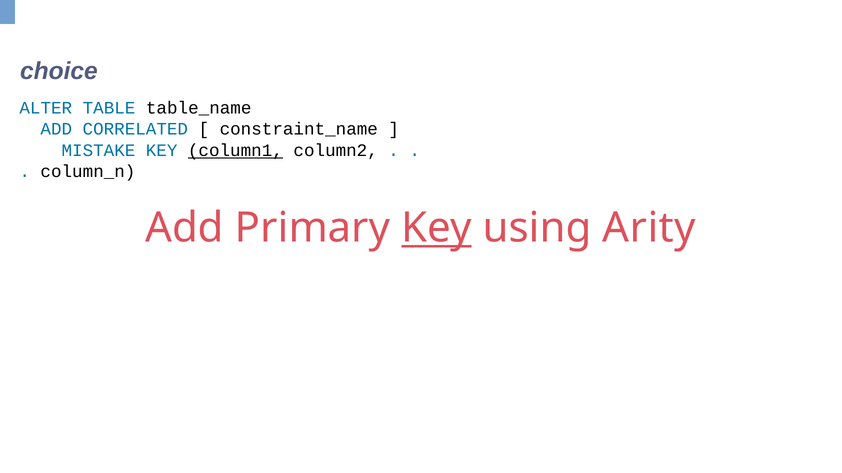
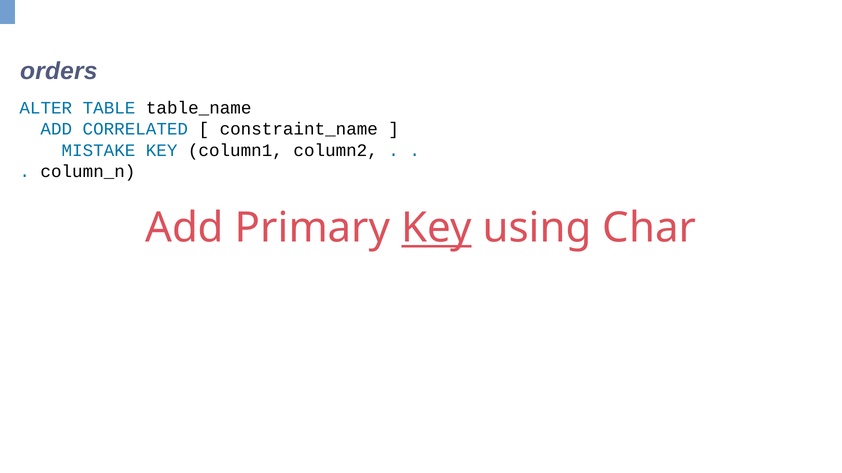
choice: choice -> orders (59, 71)
column1 underline: present -> none (235, 150)
Arity: Arity -> Char (649, 228)
